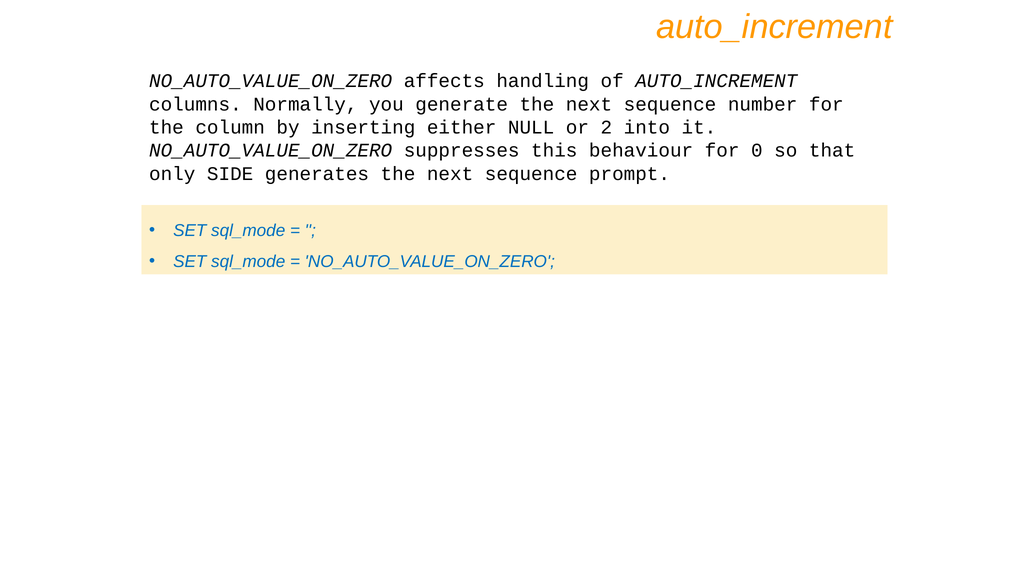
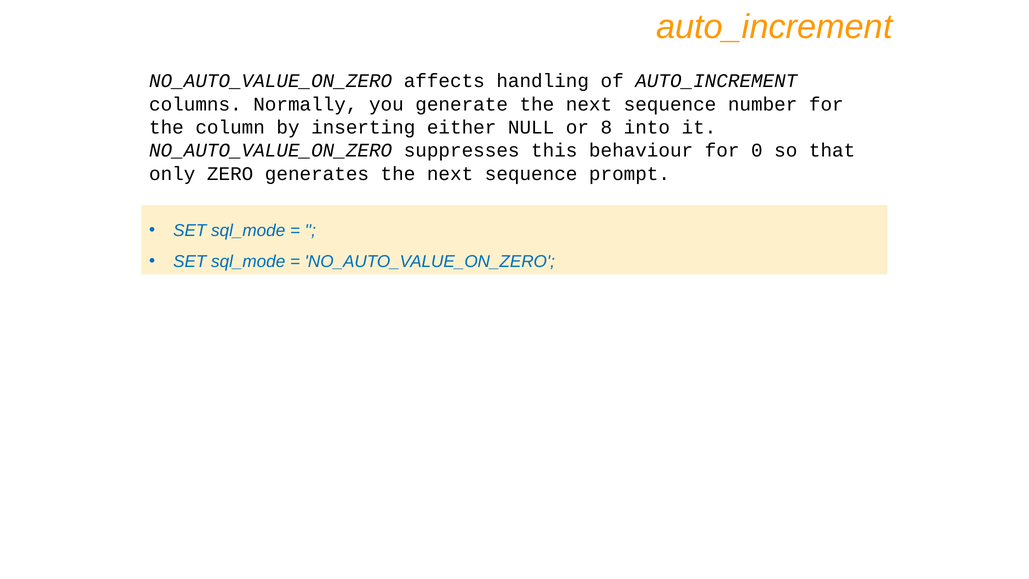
2: 2 -> 8 (606, 127)
SIDE: SIDE -> ZERO (230, 174)
